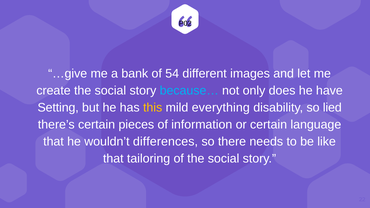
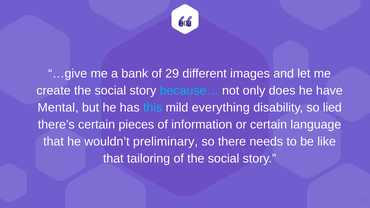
54: 54 -> 29 (172, 73)
Setting: Setting -> Mental (58, 108)
this colour: yellow -> light blue (153, 108)
differences: differences -> preliminary (165, 142)
